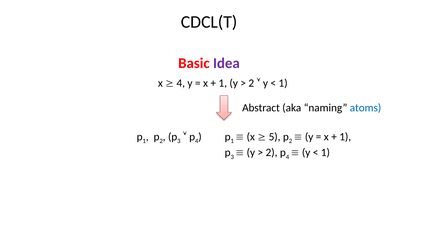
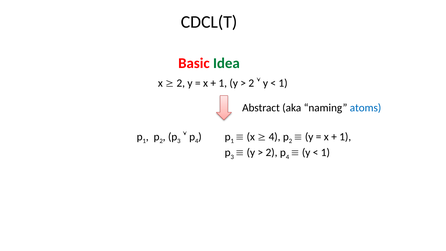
Idea colour: purple -> green (226, 63)
4: 4 -> 2 (181, 83)
5: 5 -> 4 (275, 137)
